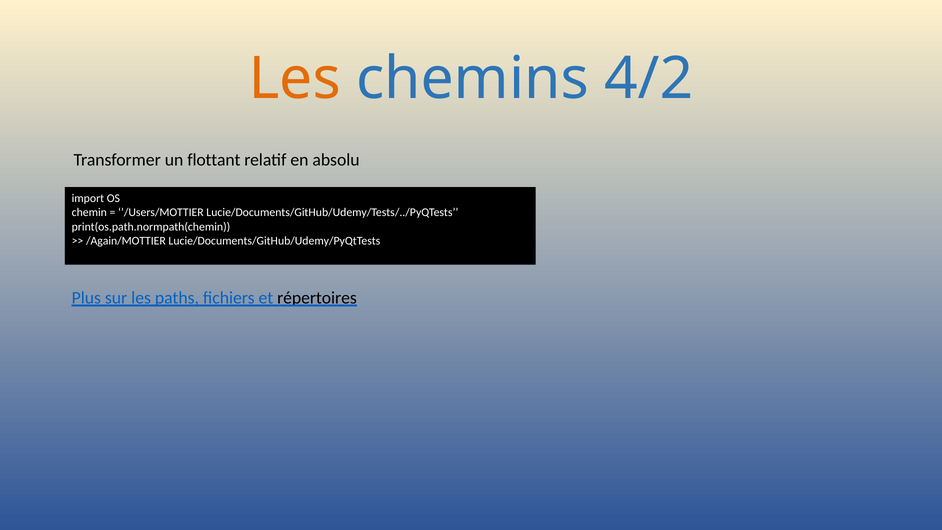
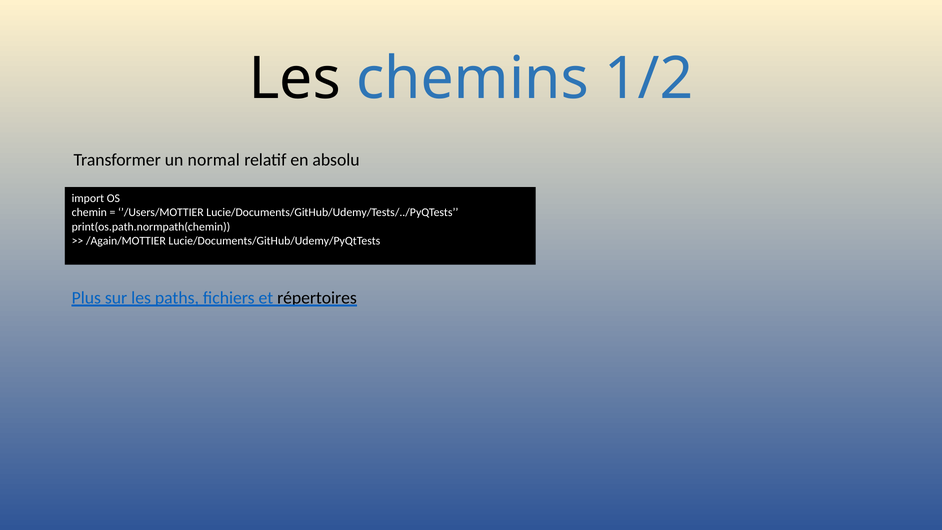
Les colour: orange -> black (295, 79)
4/2: 4/2 -> 1/2 (649, 79)
flottant: flottant -> normal (214, 160)
